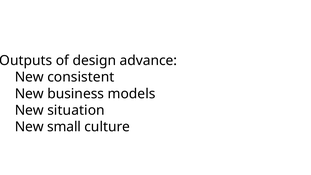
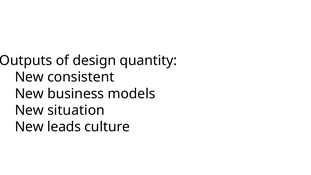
advance: advance -> quantity (148, 61)
small: small -> leads (64, 127)
